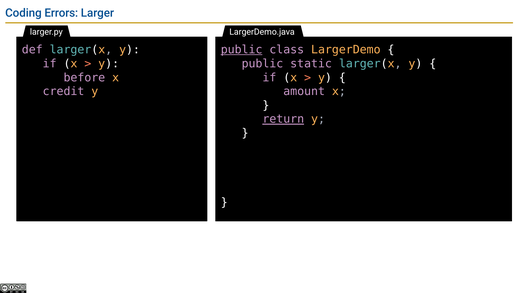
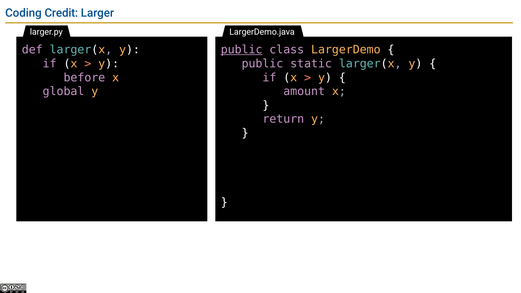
Errors: Errors -> Credit (61, 13)
credit: credit -> global (64, 91)
return underline: present -> none (283, 119)
